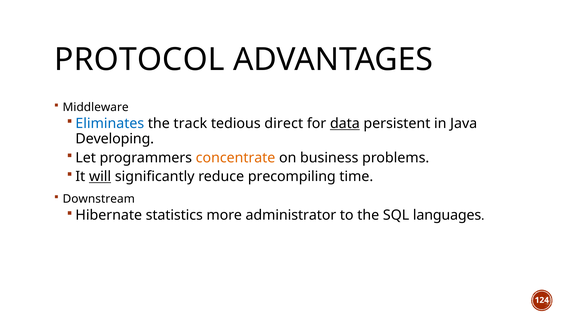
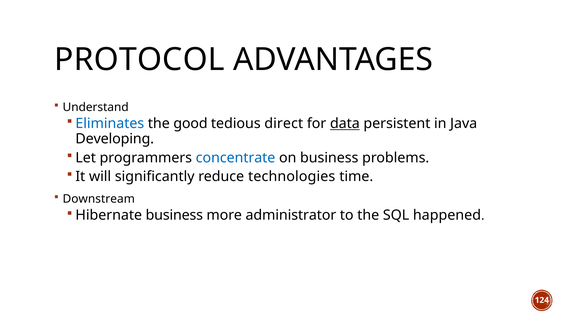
Middleware: Middleware -> Understand (96, 107)
track: track -> good (190, 124)
concentrate colour: orange -> blue (236, 158)
will underline: present -> none (100, 177)
precompiling: precompiling -> technologies (292, 177)
Hibernate statistics: statistics -> business (174, 216)
languages: languages -> happened (447, 216)
